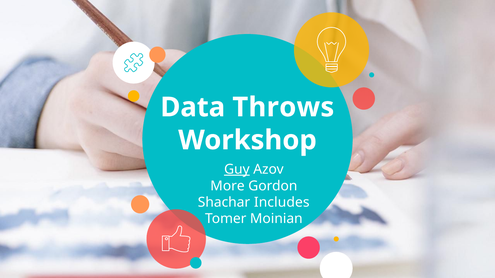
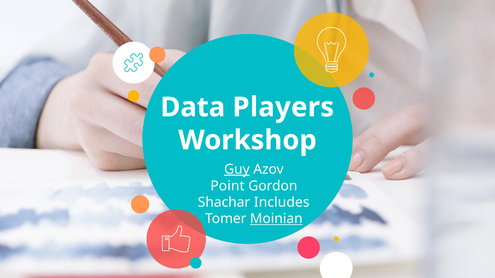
Throws: Throws -> Players (283, 107)
More: More -> Point (227, 186)
Moinian underline: none -> present (276, 219)
